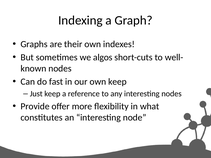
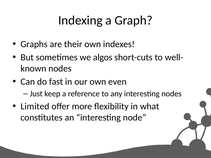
own keep: keep -> even (117, 82)
Provide: Provide -> Limited (35, 106)
